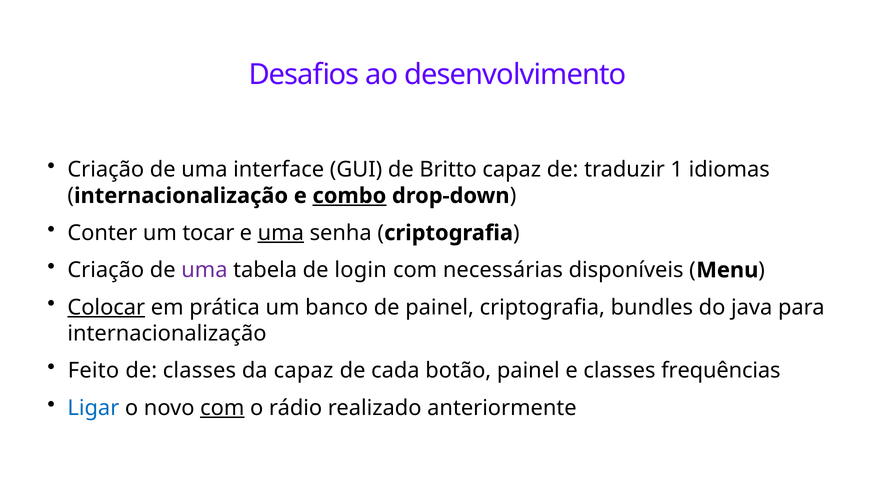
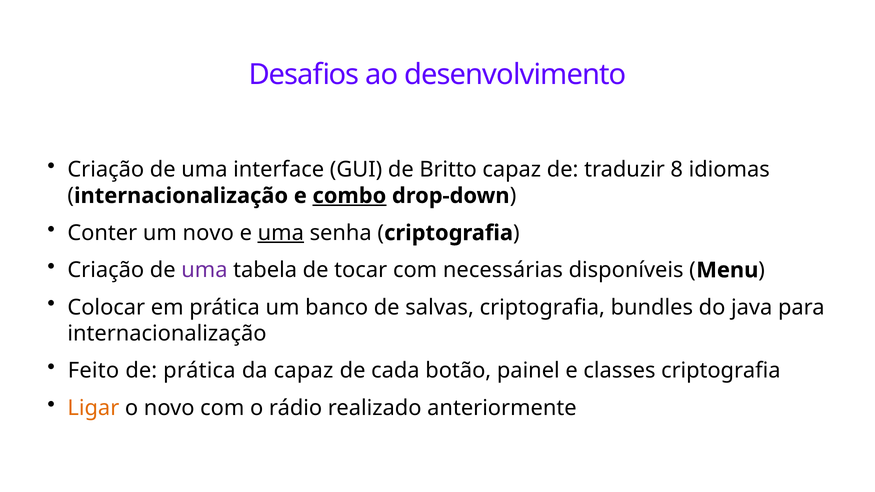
1: 1 -> 8 (677, 170)
um tocar: tocar -> novo (208, 233)
login: login -> tocar (361, 270)
Colocar underline: present -> none (106, 307)
de painel: painel -> salvas (440, 307)
de classes: classes -> prática (199, 371)
classes frequências: frequências -> criptografia (721, 371)
Ligar colour: blue -> orange (93, 408)
com underline: present -> none (222, 408)
